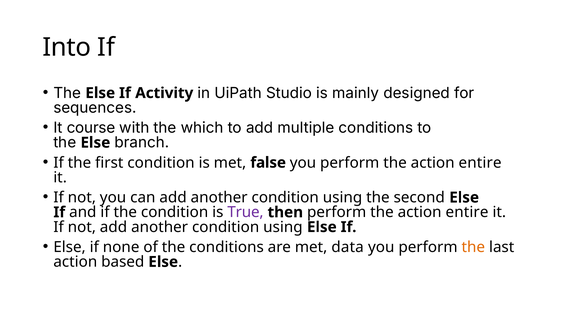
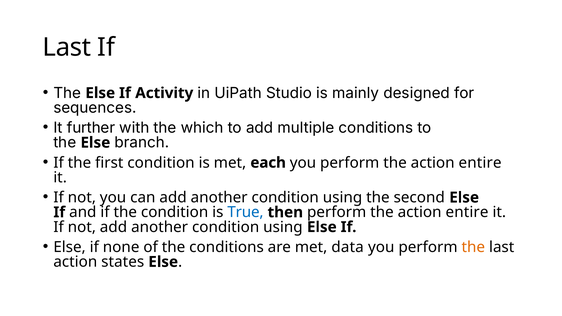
Into: Into -> Last (67, 47)
course: course -> further (91, 128)
false: false -> each (268, 163)
True colour: purple -> blue (245, 212)
based: based -> states (123, 262)
